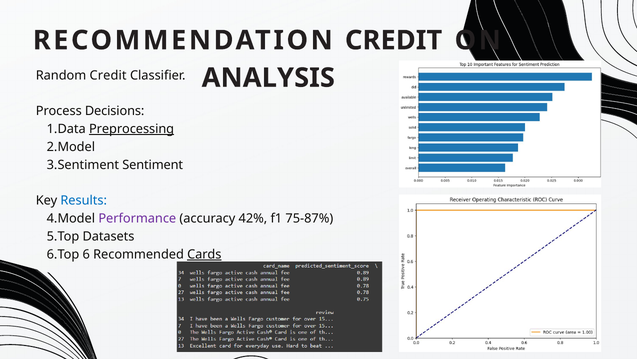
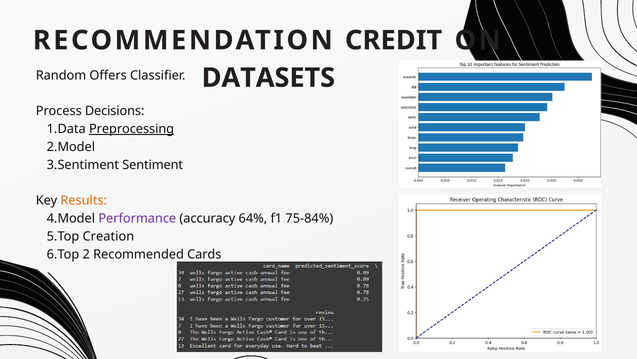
Random Credit: Credit -> Offers (108, 75)
ANALYSIS: ANALYSIS -> DATASETS (268, 78)
Results colour: blue -> orange (84, 200)
42%: 42% -> 64% (253, 218)
75-87%: 75-87% -> 75-84% (309, 218)
Datasets: Datasets -> Creation (108, 236)
6: 6 -> 2 (86, 254)
Cards underline: present -> none (204, 254)
